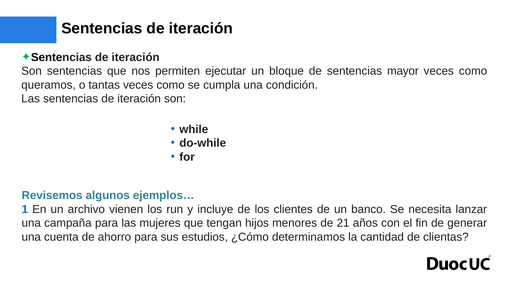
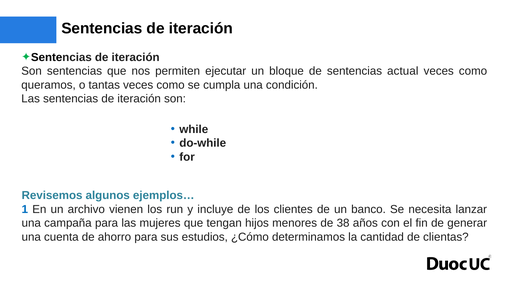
mayor: mayor -> actual (403, 71)
21: 21 -> 38 (343, 223)
